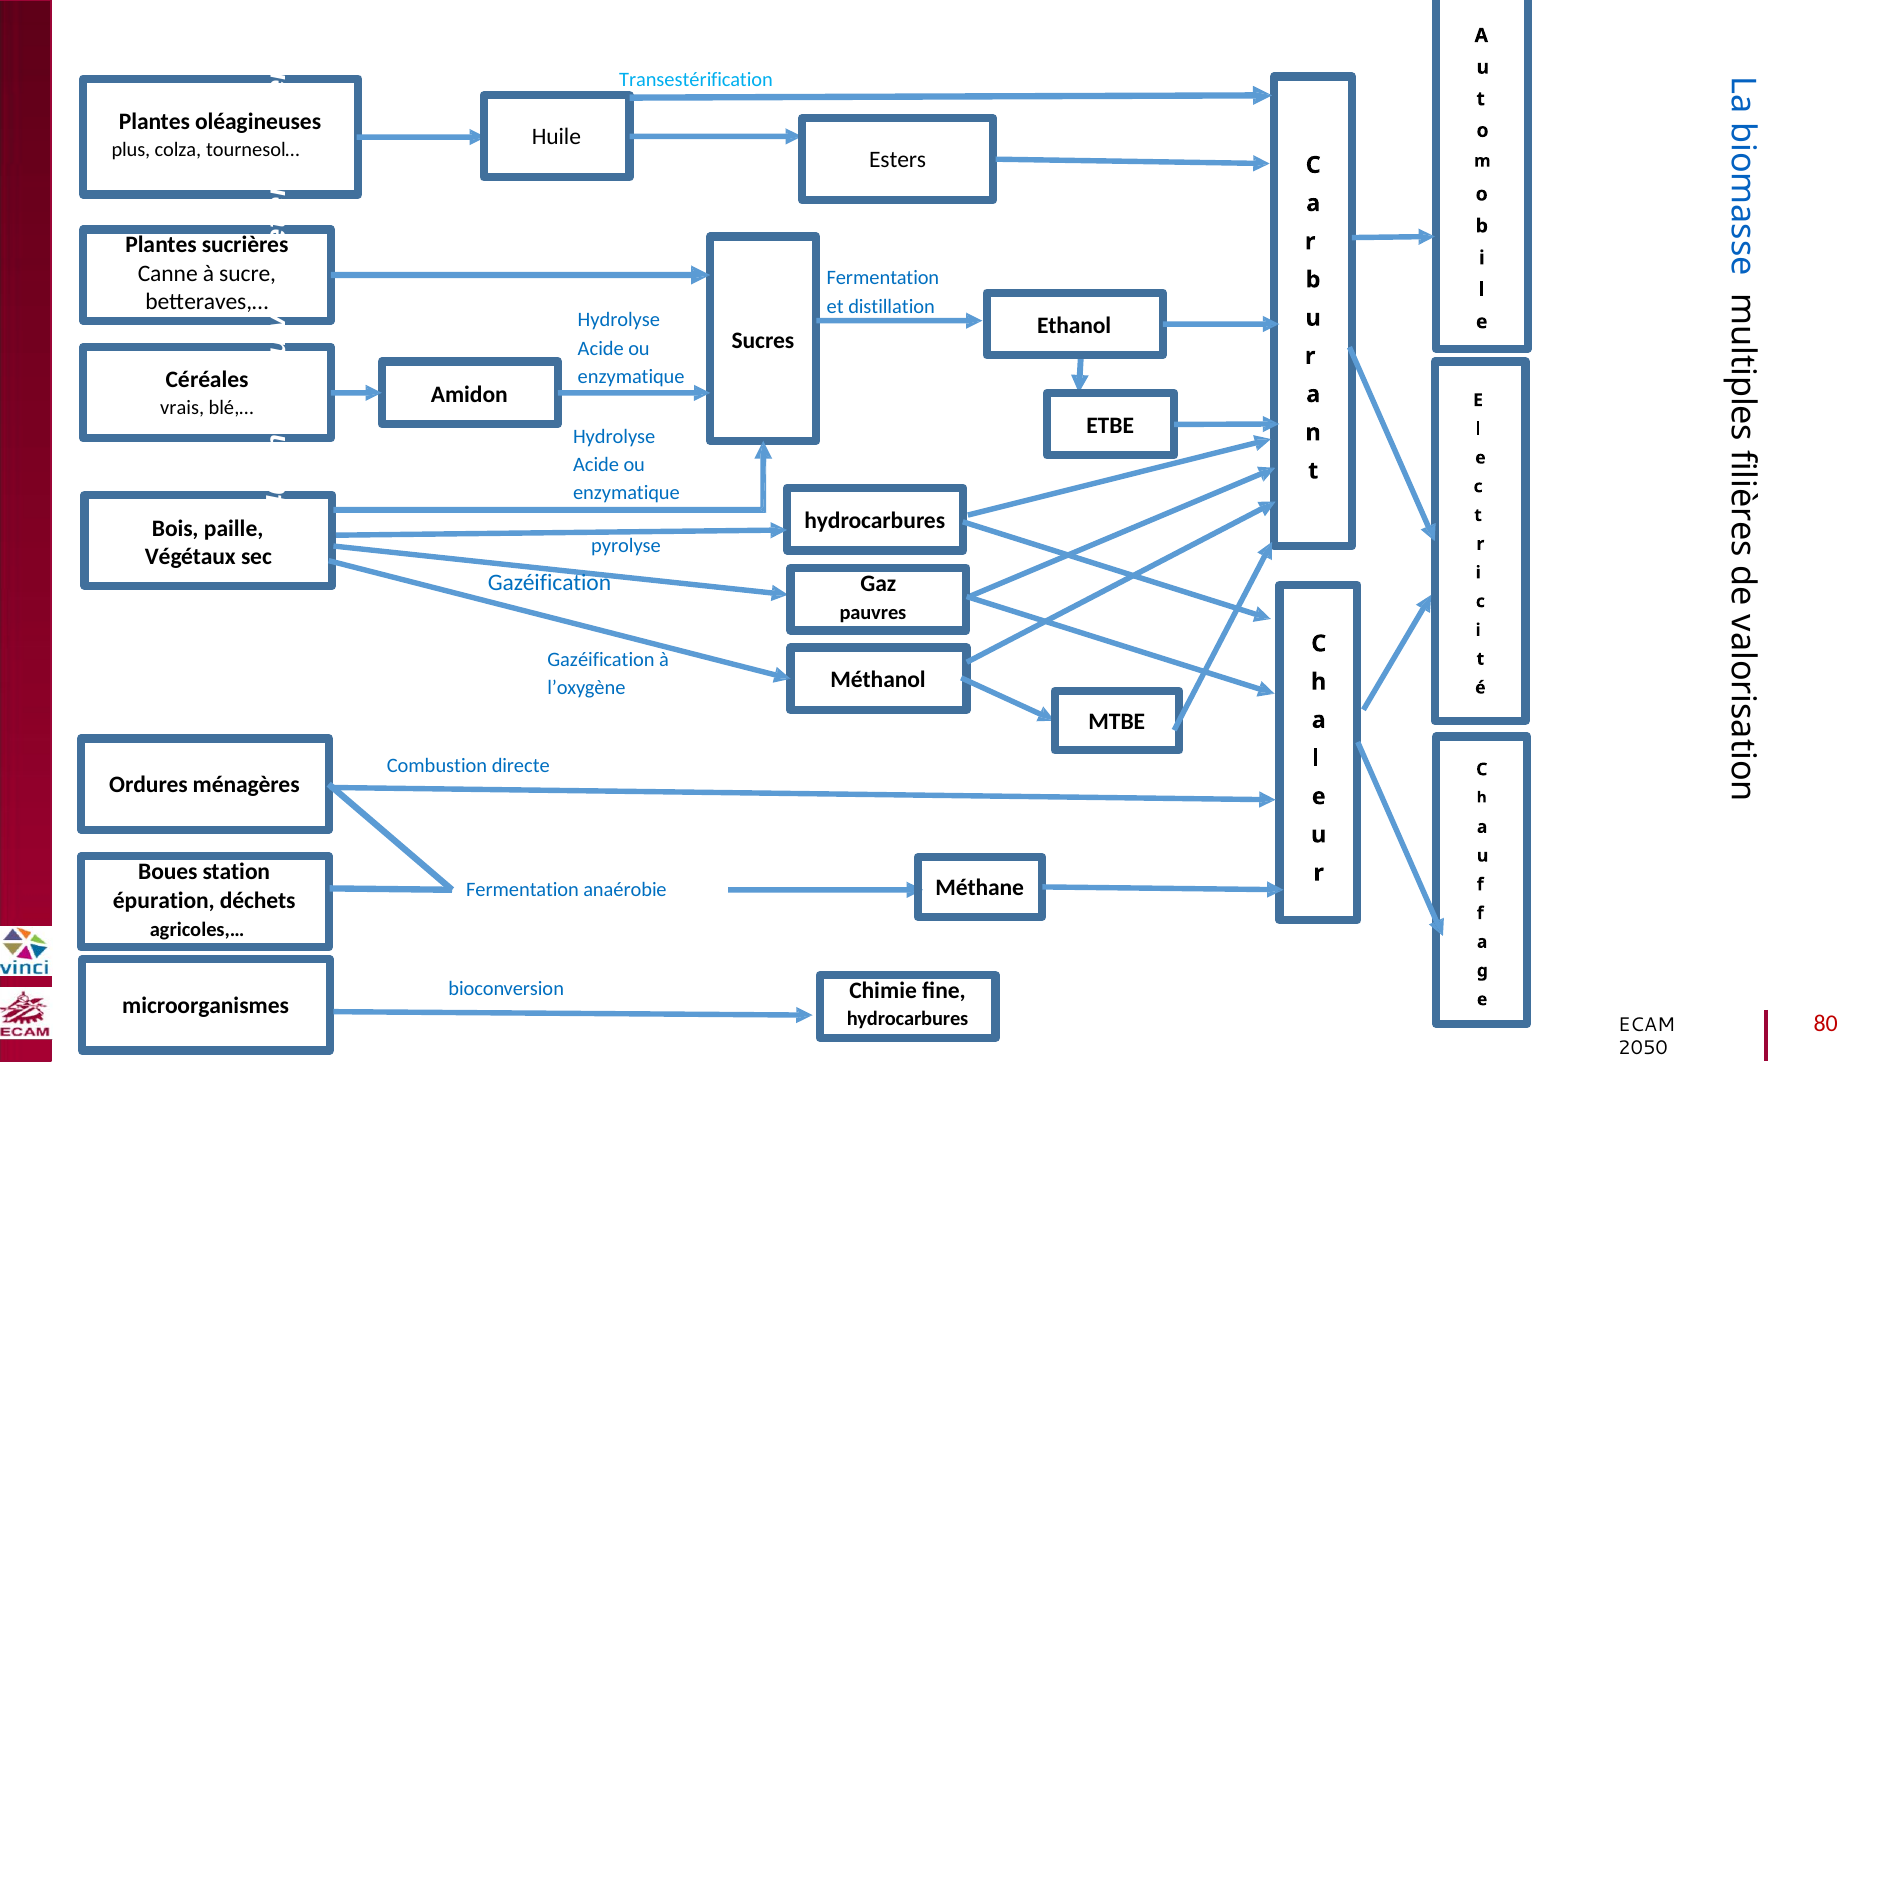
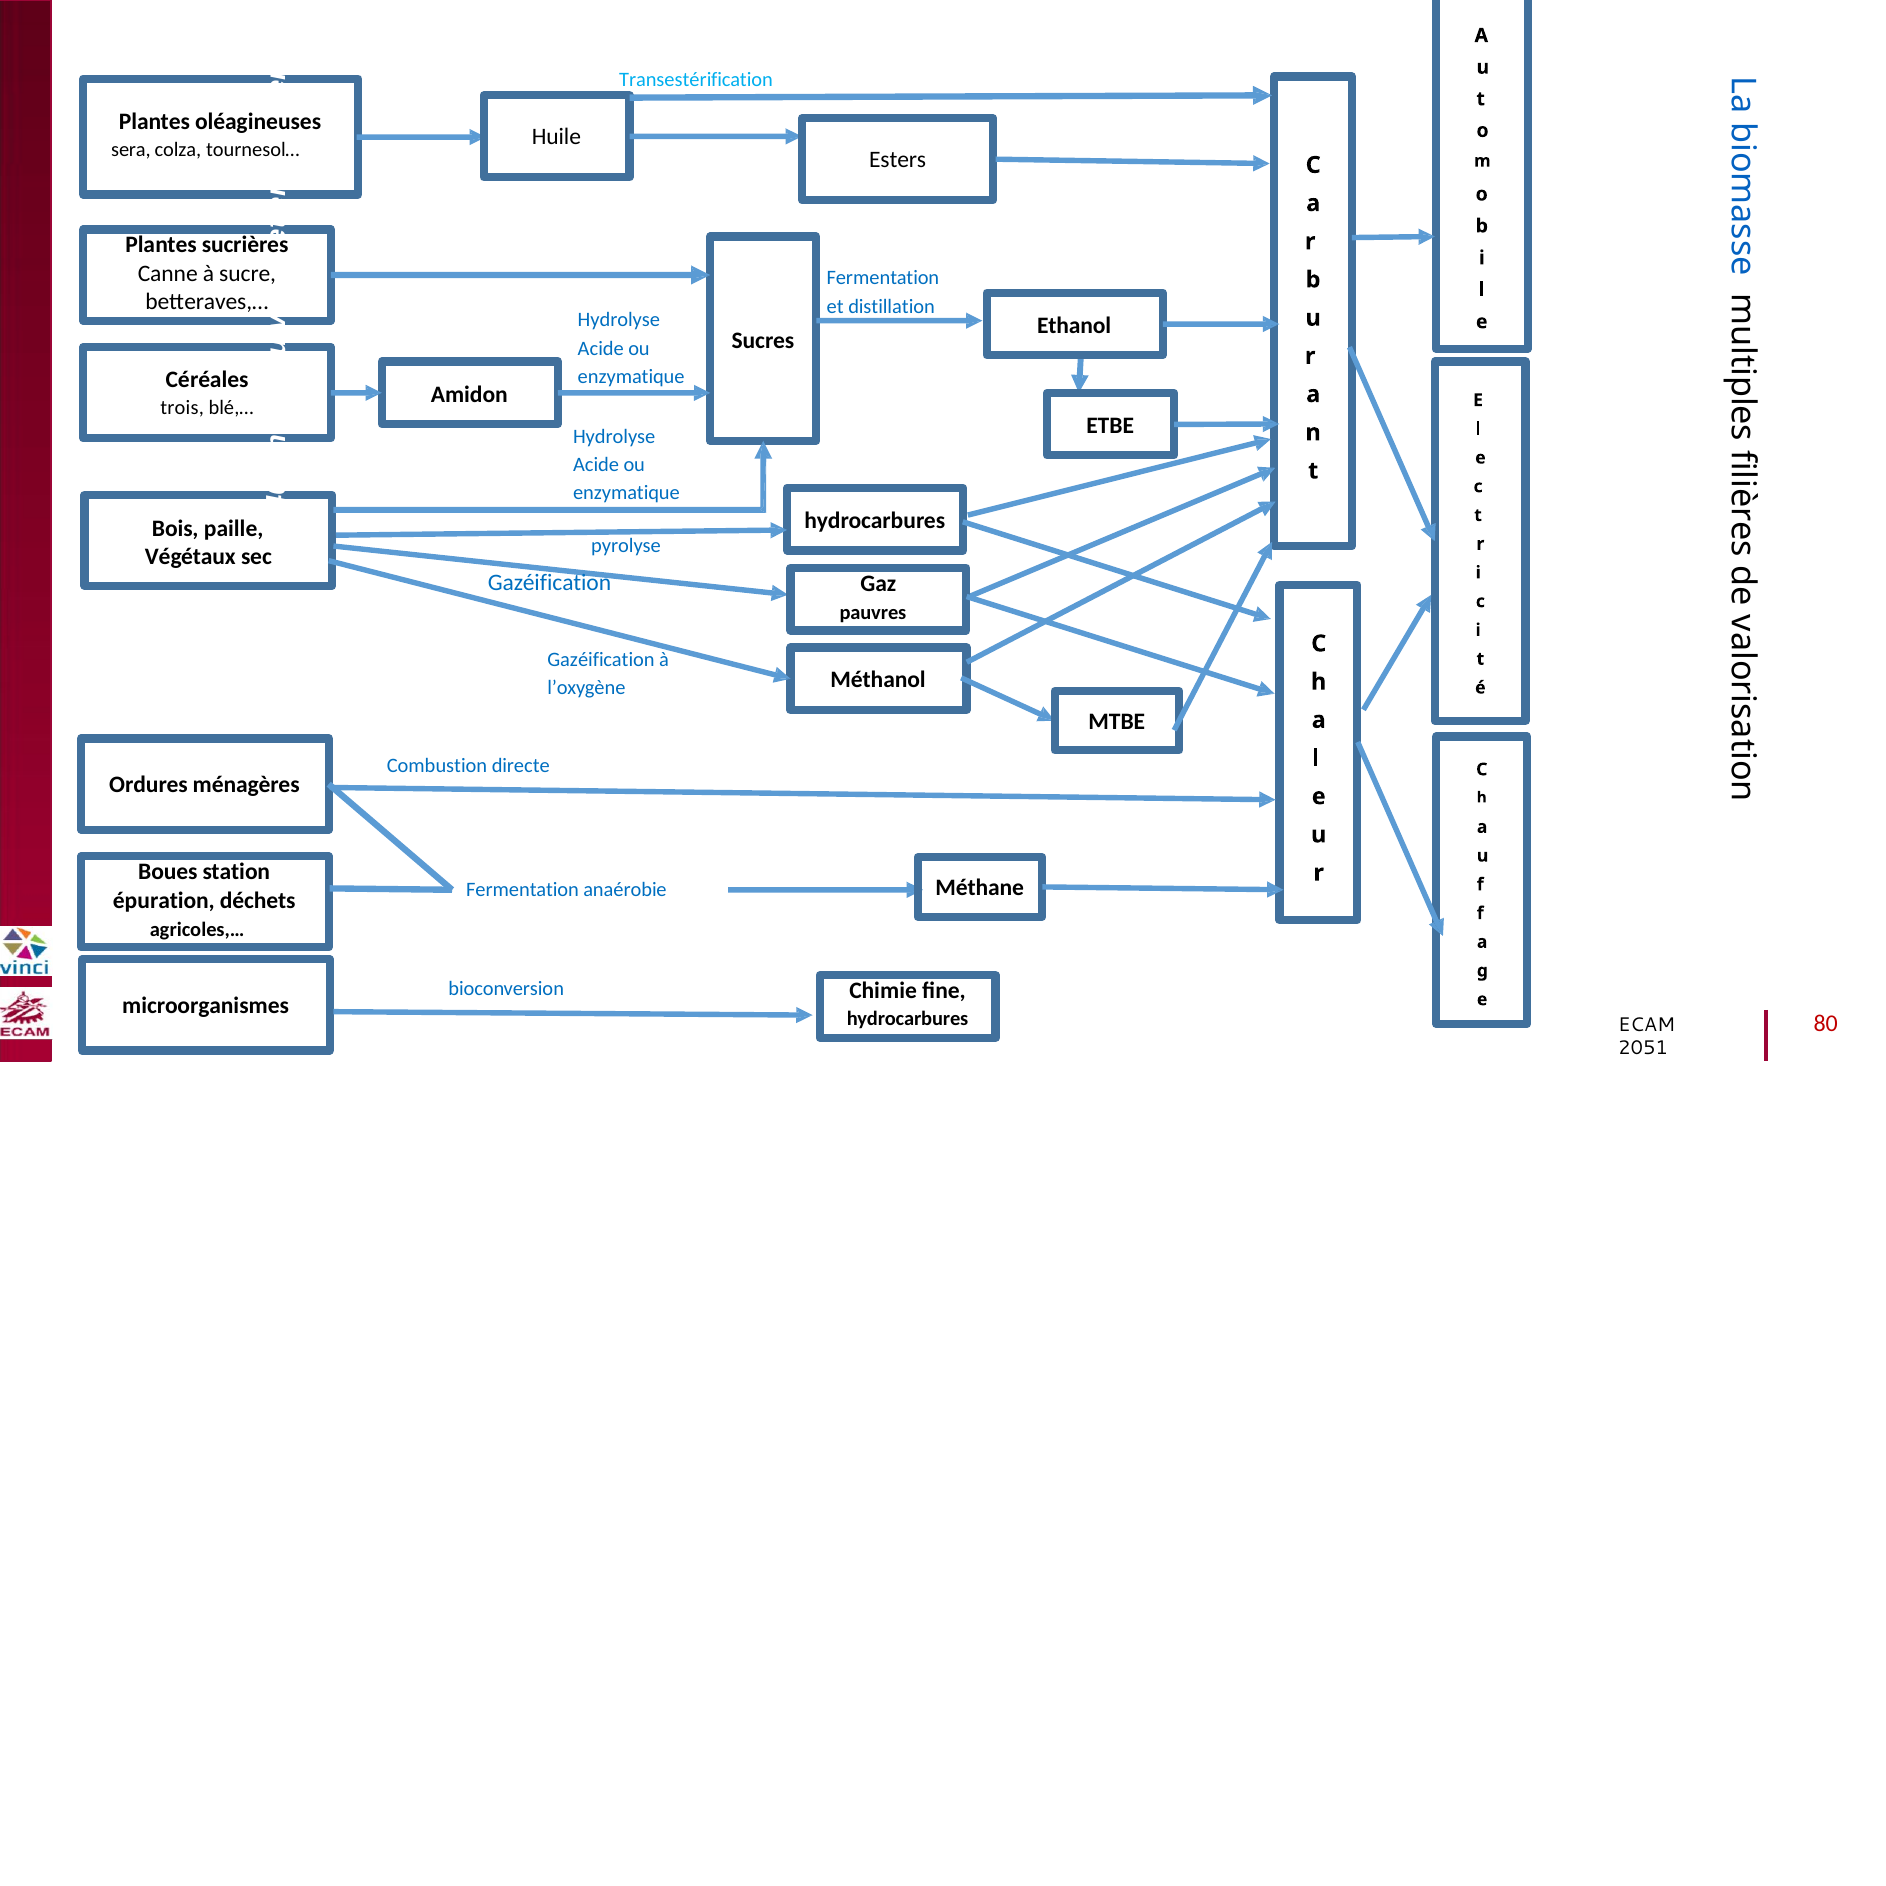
plus: plus -> sera (131, 150)
vrais: vrais -> trois (182, 408)
2050: 2050 -> 2051 (1643, 1048)
